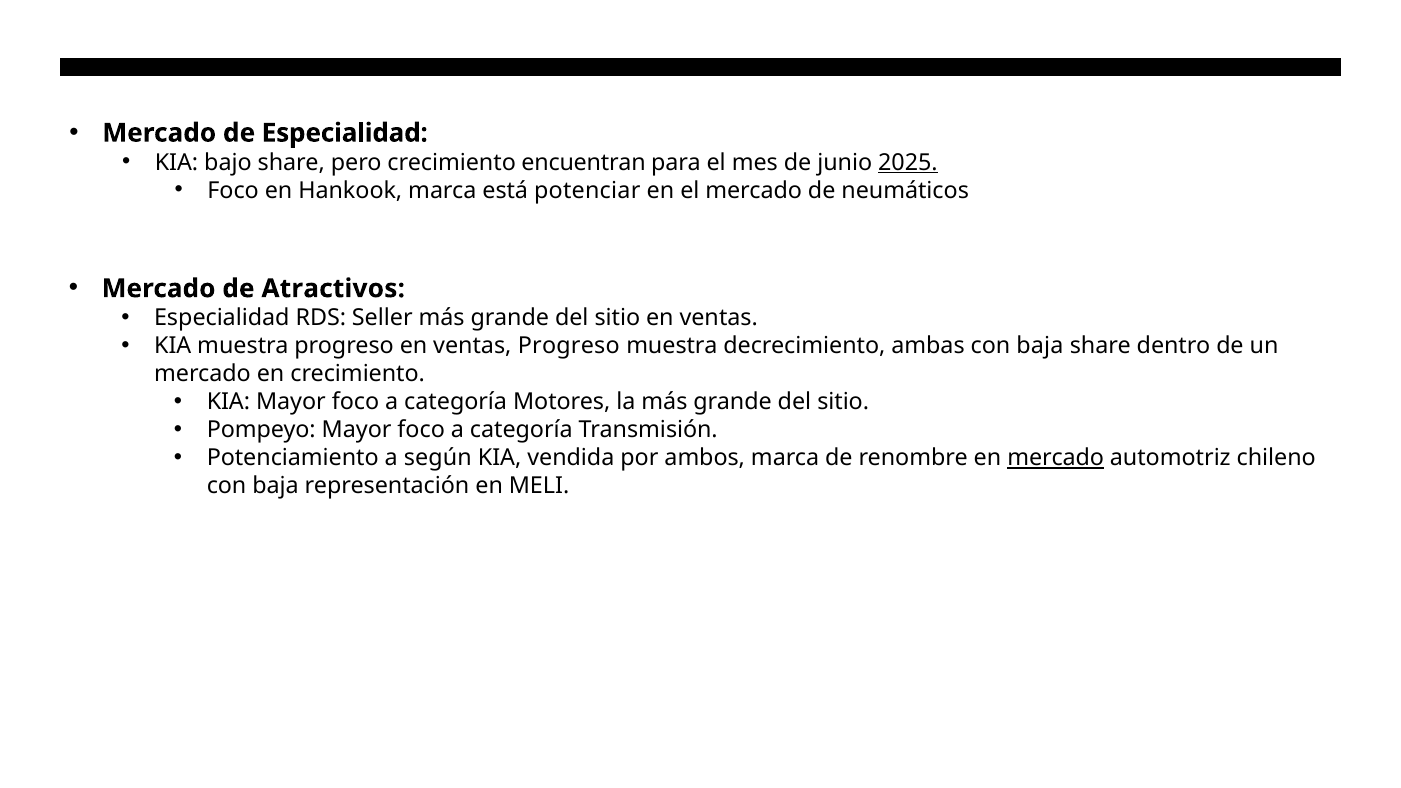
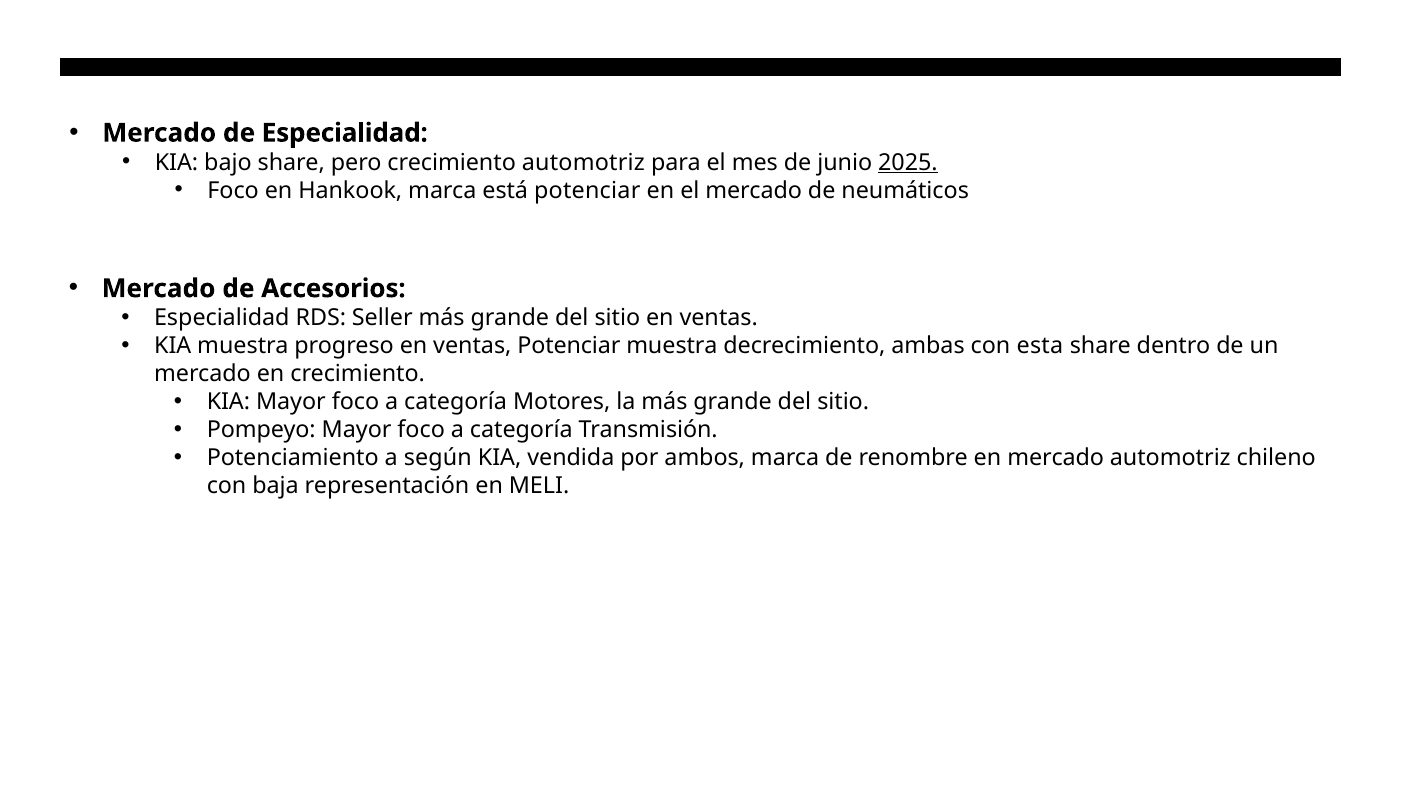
crecimiento encuentran: encuentran -> automotriz (583, 163)
Atractivos: Atractivos -> Accesorios (333, 289)
ventas Progreso: Progreso -> Potenciar (569, 346)
ambas con baja: baja -> esta (1040, 346)
mercado underline: present -> none (1056, 458)
